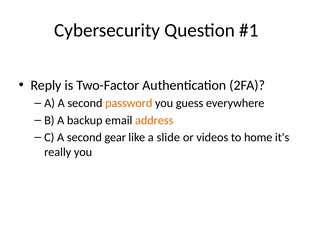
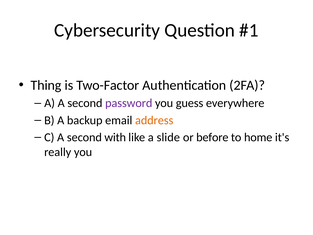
Reply: Reply -> Thing (46, 85)
password colour: orange -> purple (129, 103)
gear: gear -> with (115, 137)
videos: videos -> before (212, 137)
